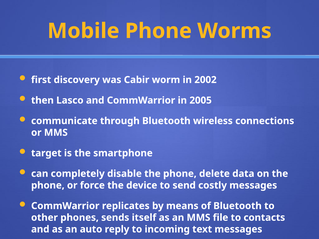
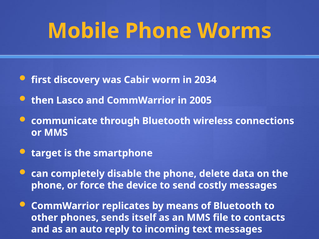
2002: 2002 -> 2034 (205, 80)
